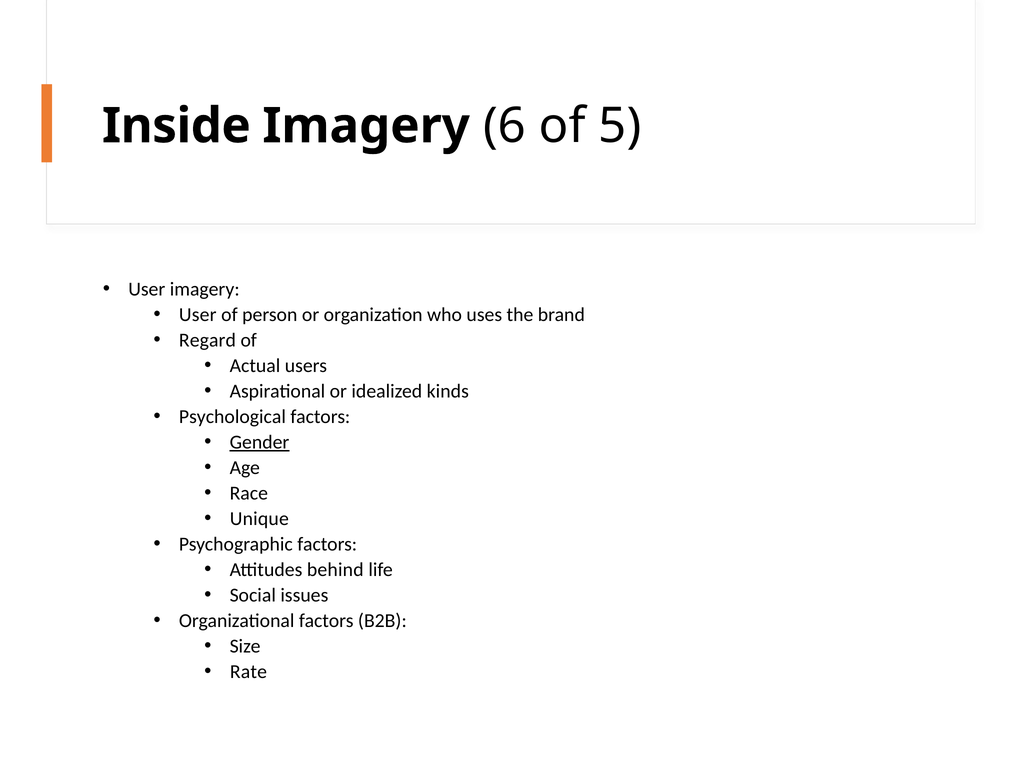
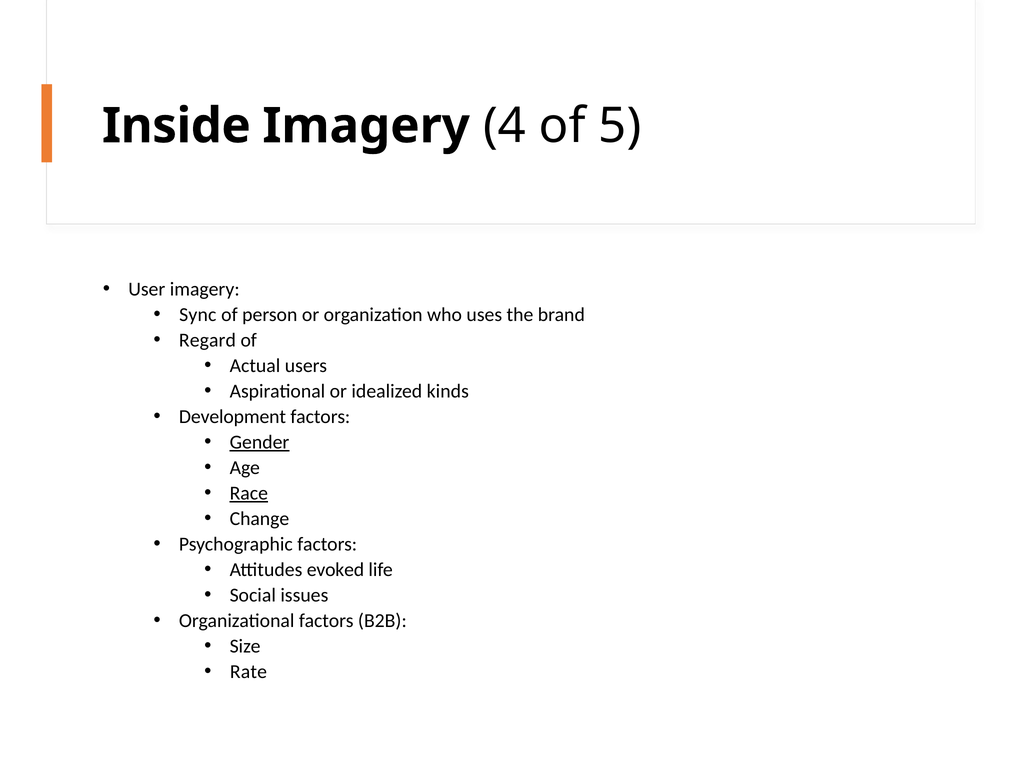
6: 6 -> 4 (504, 126)
User: User -> Sync (198, 315)
Psychological: Psychological -> Development (233, 416)
Race underline: none -> present (249, 493)
Unique: Unique -> Change (259, 518)
behind: behind -> evoked (335, 569)
